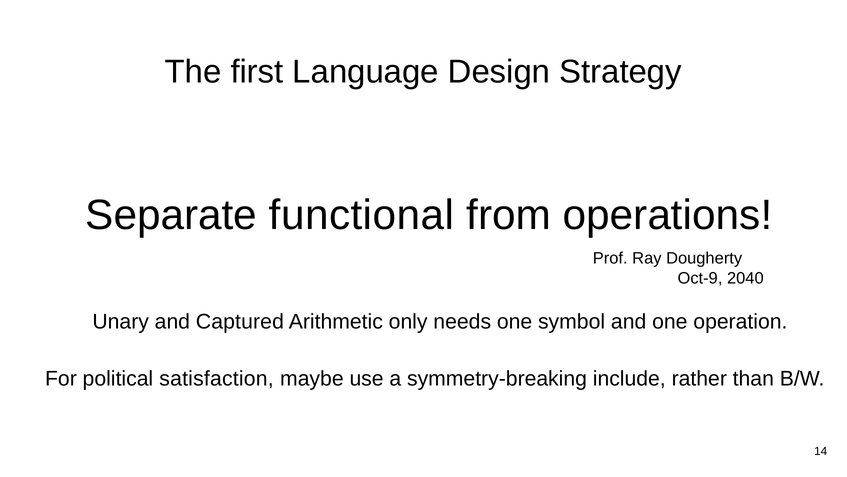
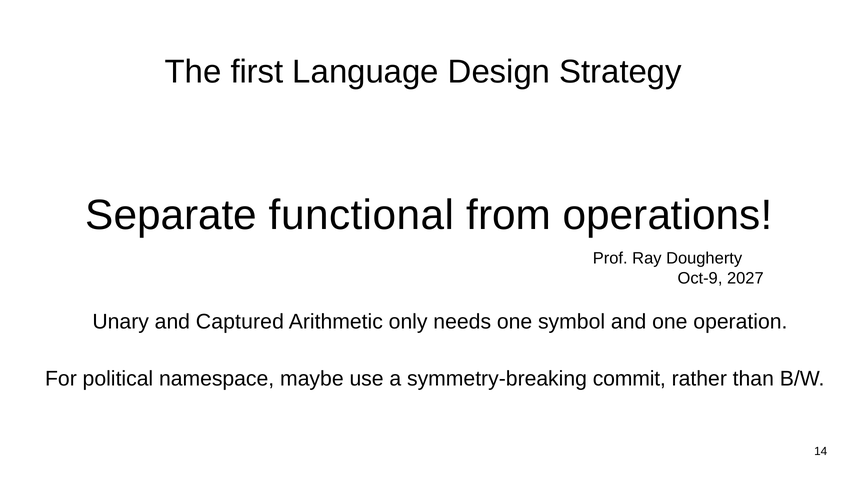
2040: 2040 -> 2027 (745, 278)
satisfaction: satisfaction -> namespace (217, 378)
include: include -> commit (629, 378)
